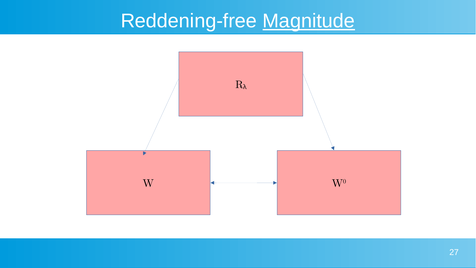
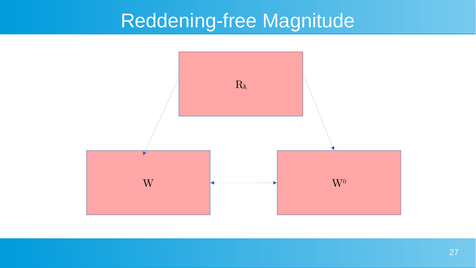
Magnitude underline: present -> none (309, 21)
